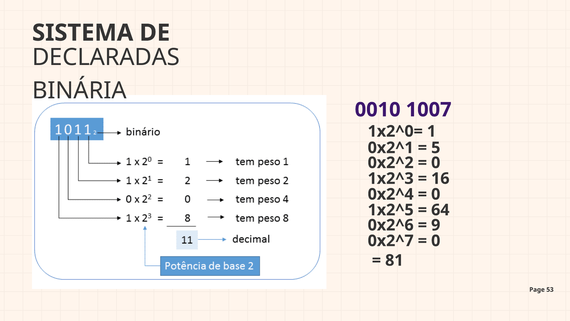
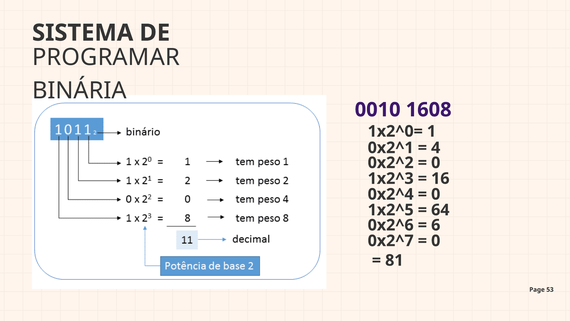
DECLARADAS: DECLARADAS -> PROGRAMAR (106, 57)
1007: 1007 -> 1608 (429, 110)
5: 5 -> 4 (436, 148)
9: 9 -> 6 (436, 225)
